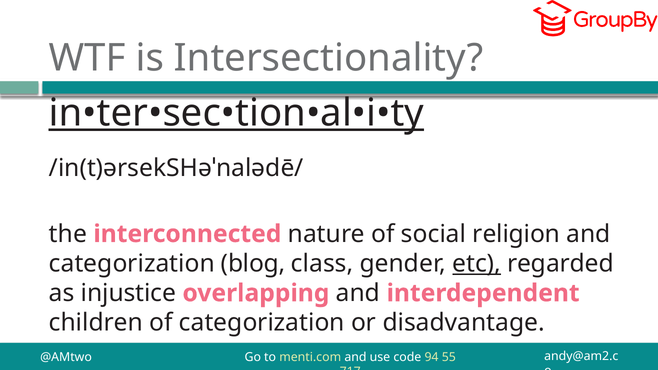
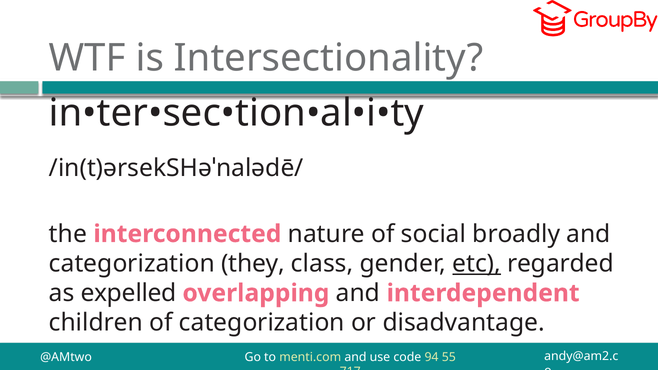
in•ter•sec•tion•al•i•ty underline: present -> none (236, 113)
religion: religion -> broadly (516, 234)
blog: blog -> they (253, 264)
injustice: injustice -> expelled (129, 293)
